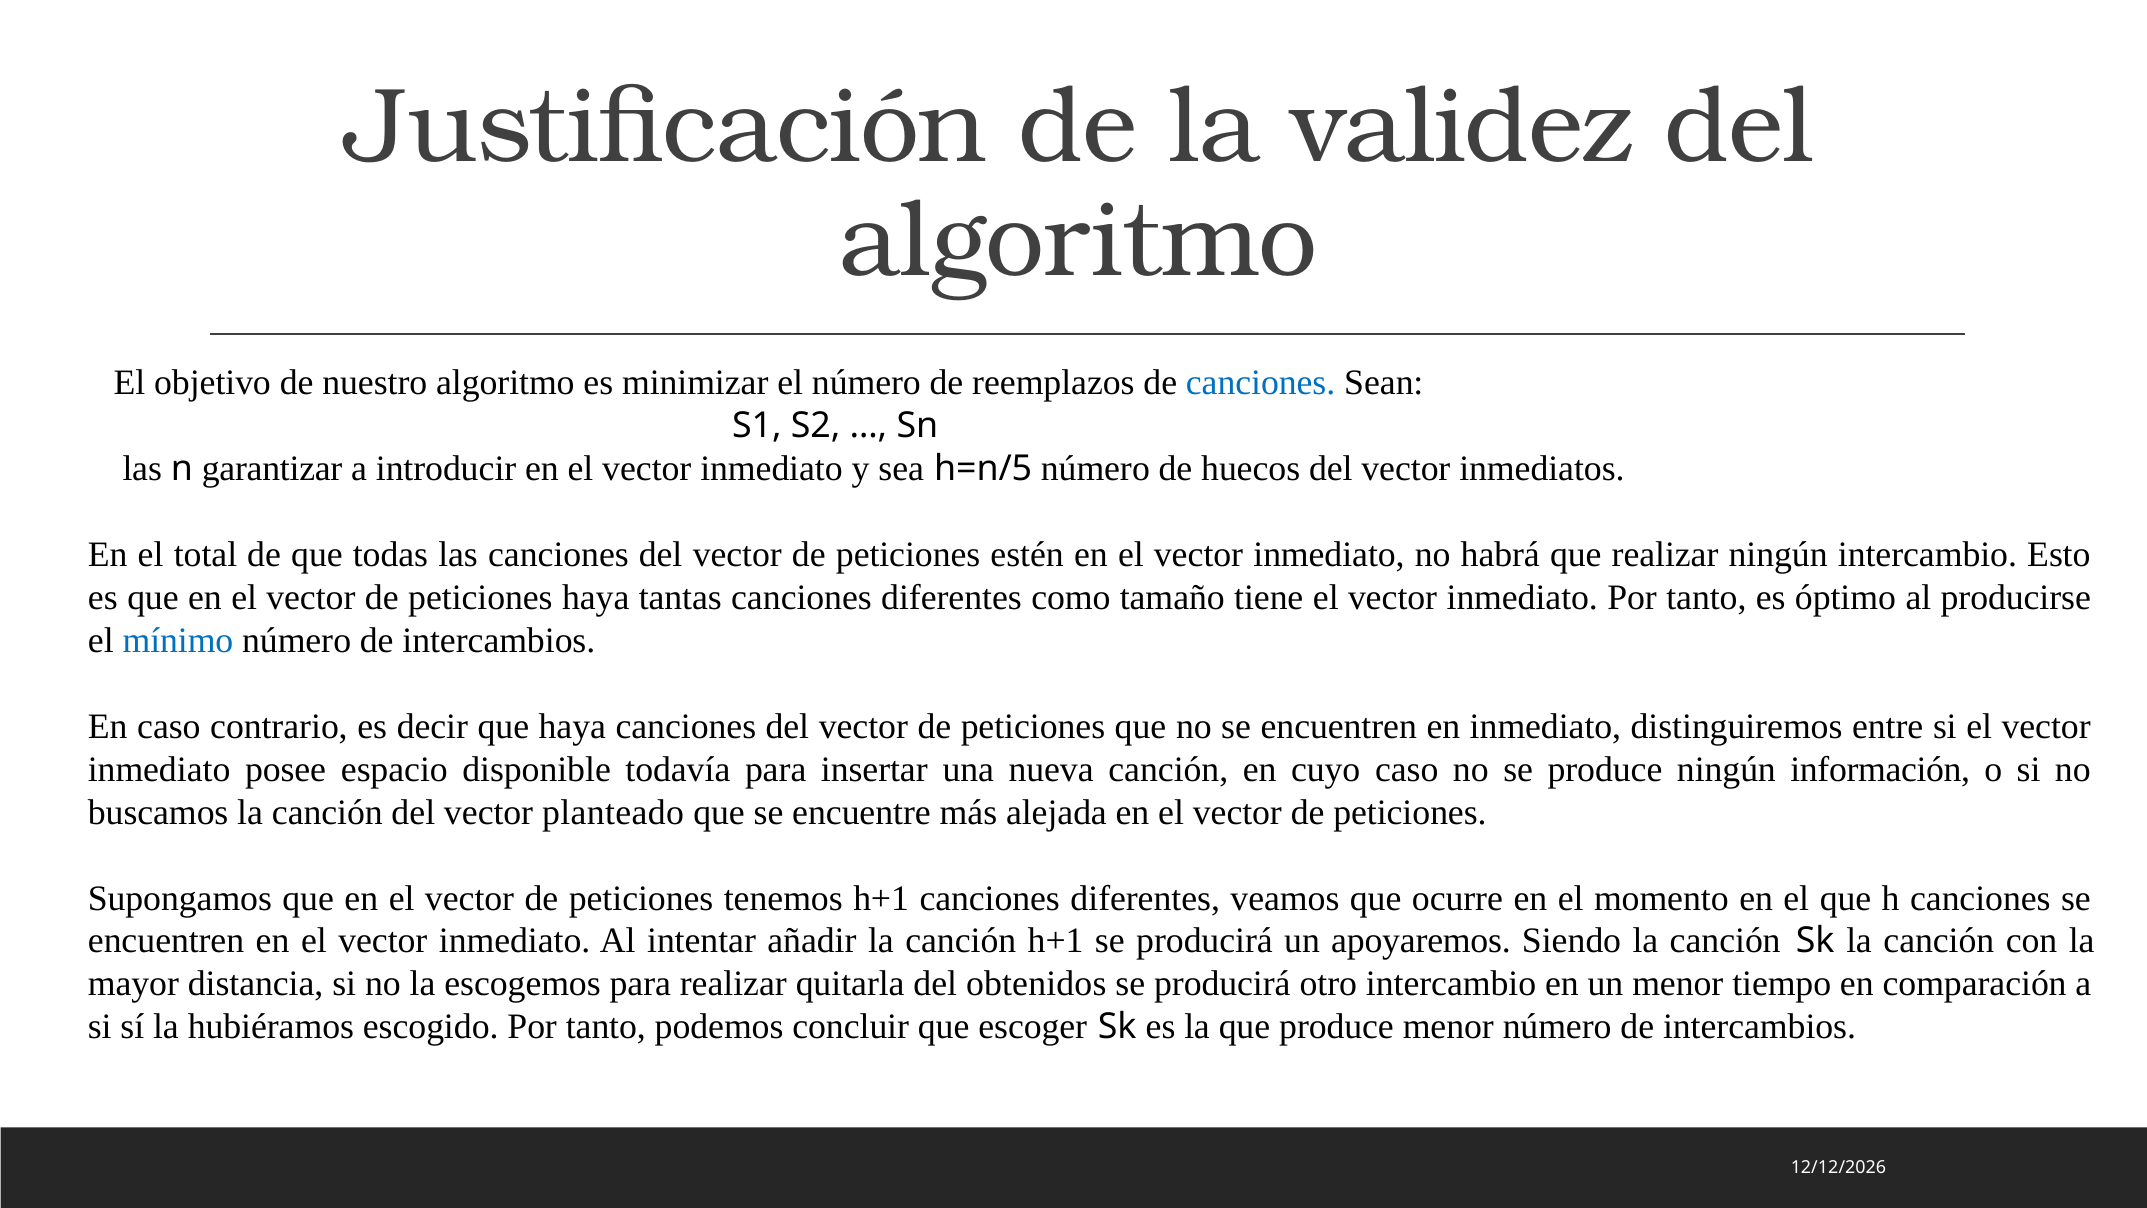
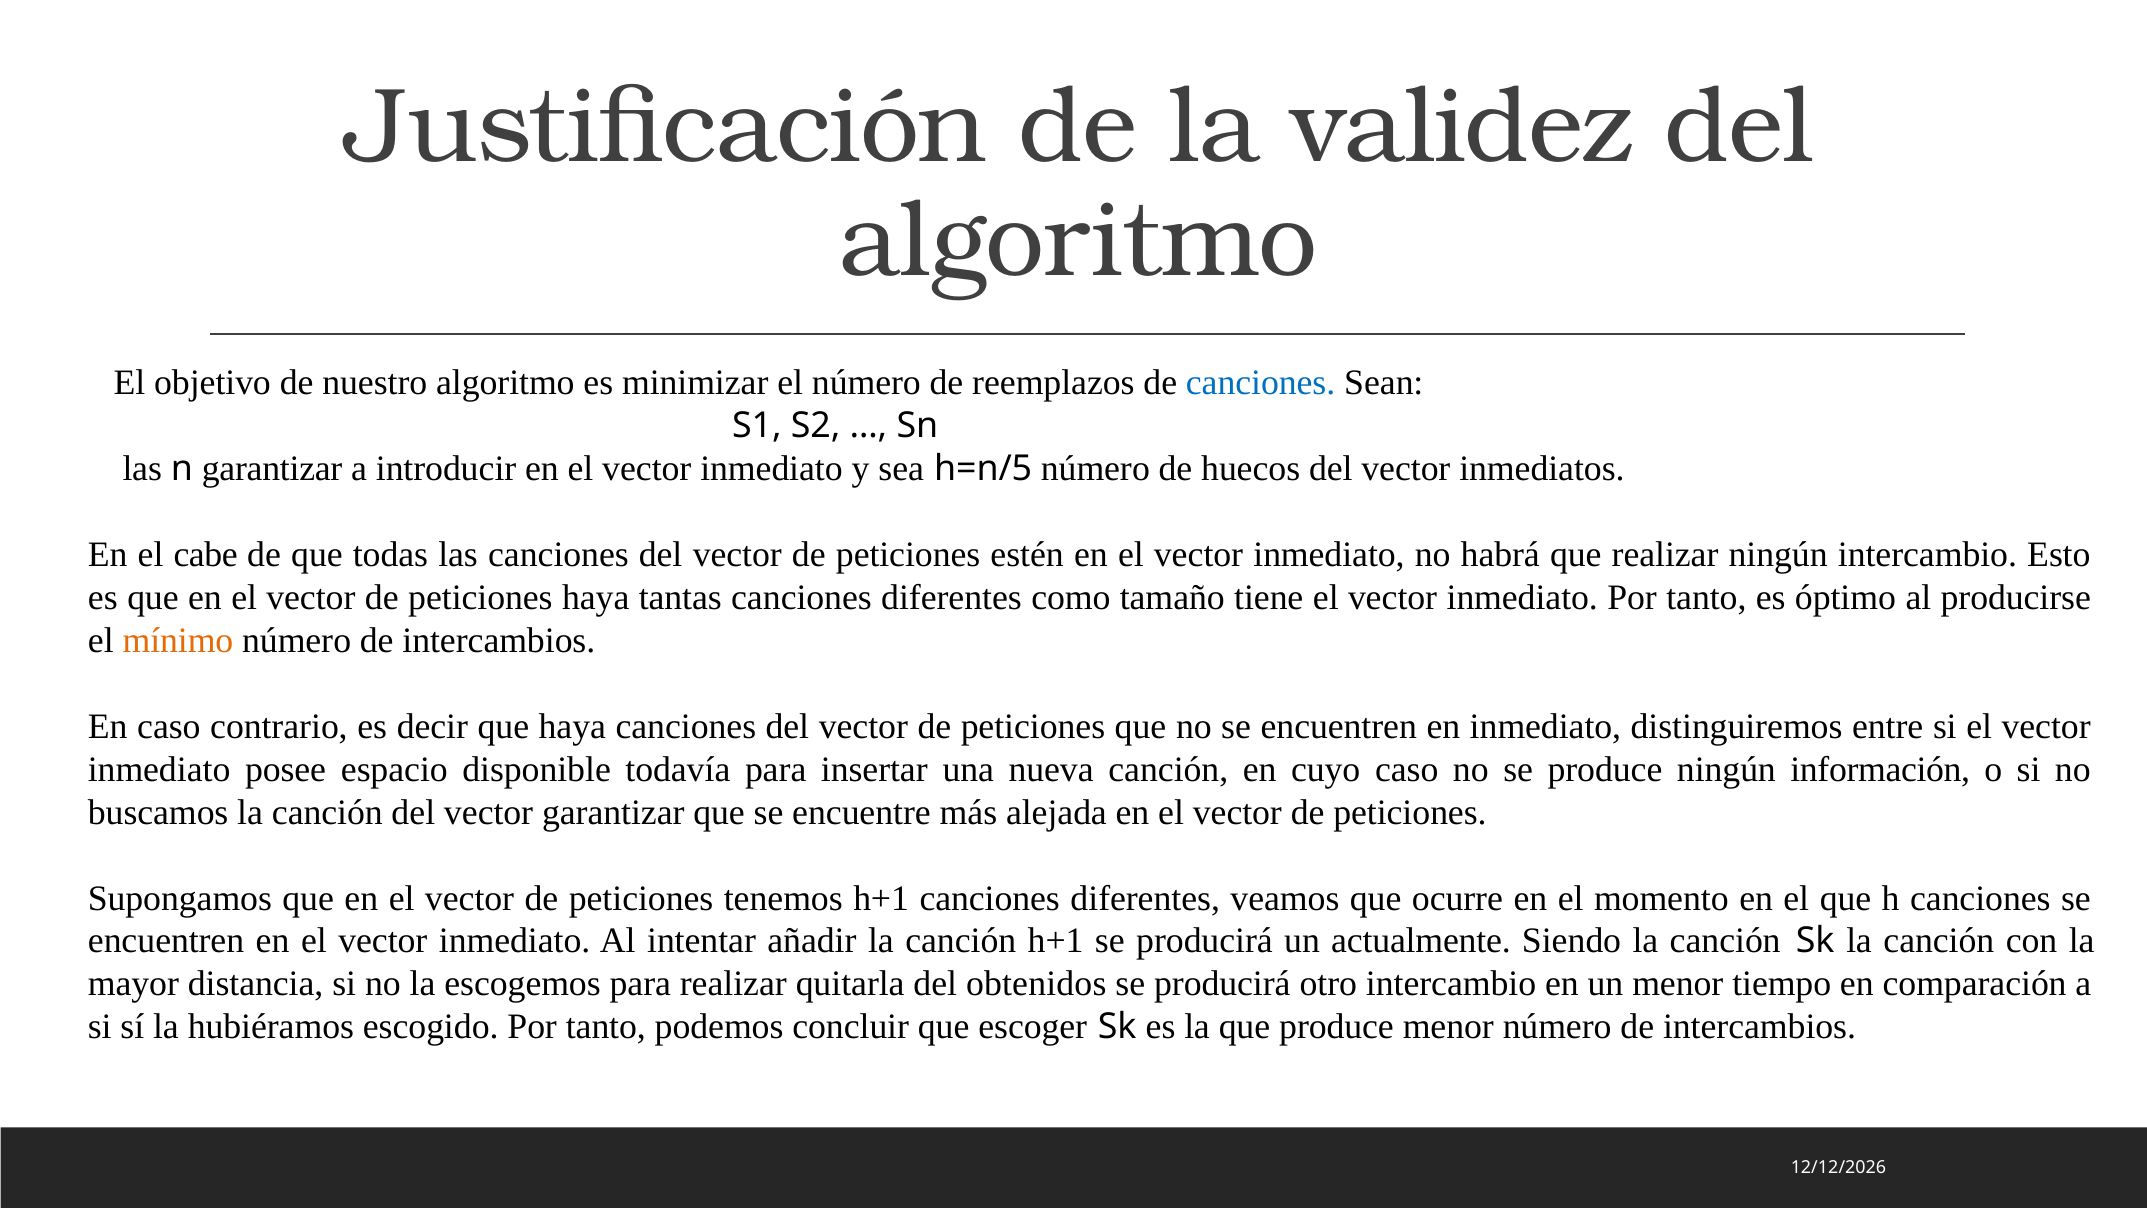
total: total -> cabe (206, 555)
mínimo colour: blue -> orange (178, 640)
vector planteado: planteado -> garantizar (613, 812)
apoyaremos: apoyaremos -> actualmente (1421, 941)
